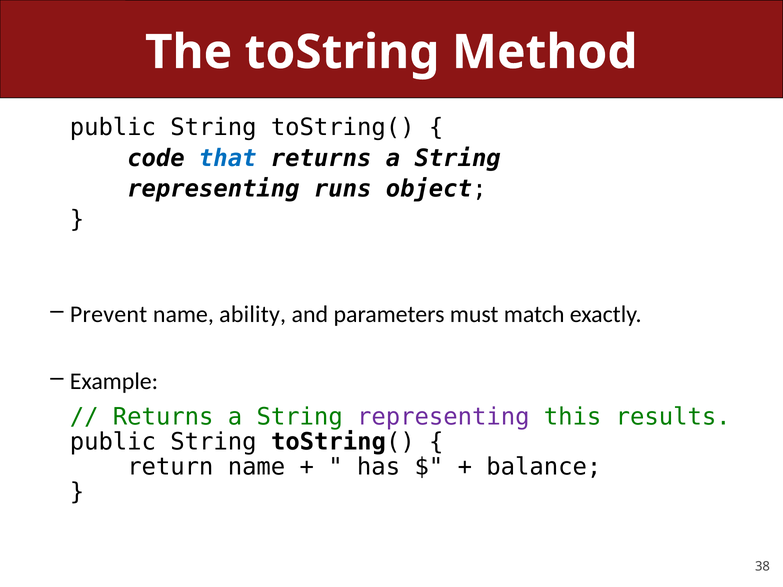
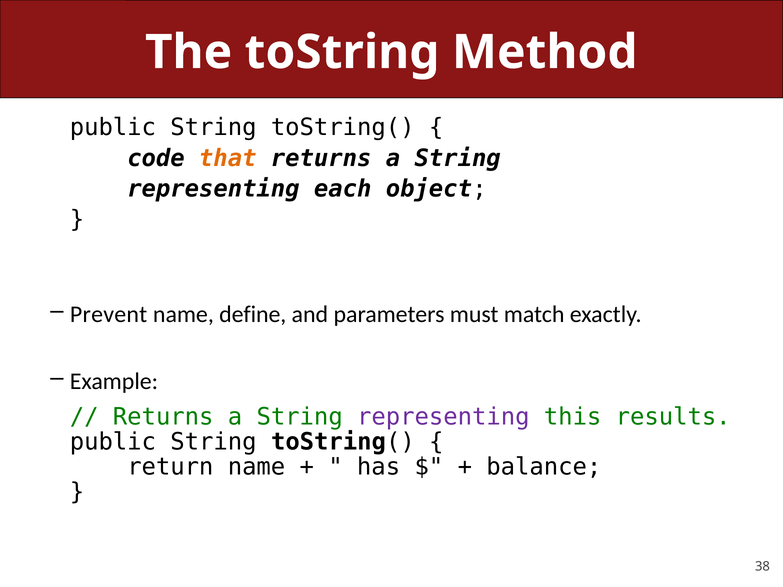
that colour: blue -> orange (228, 158)
runs: runs -> each (343, 189)
ability: ability -> define (253, 314)
